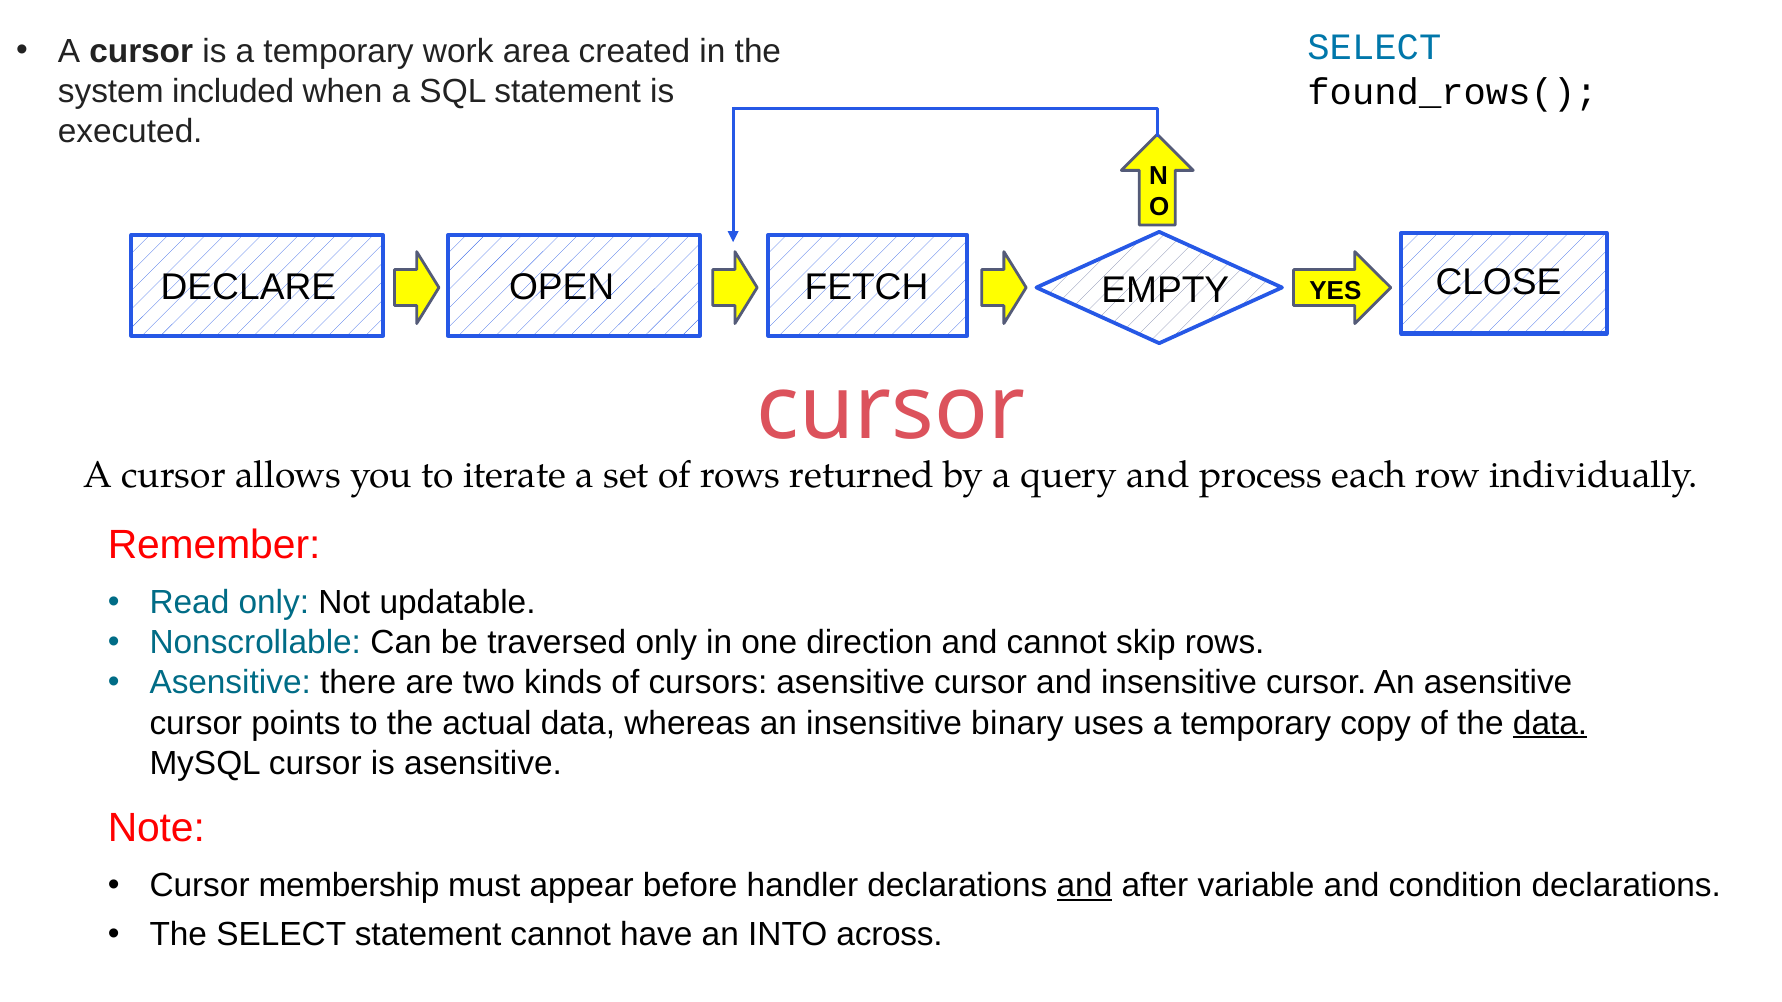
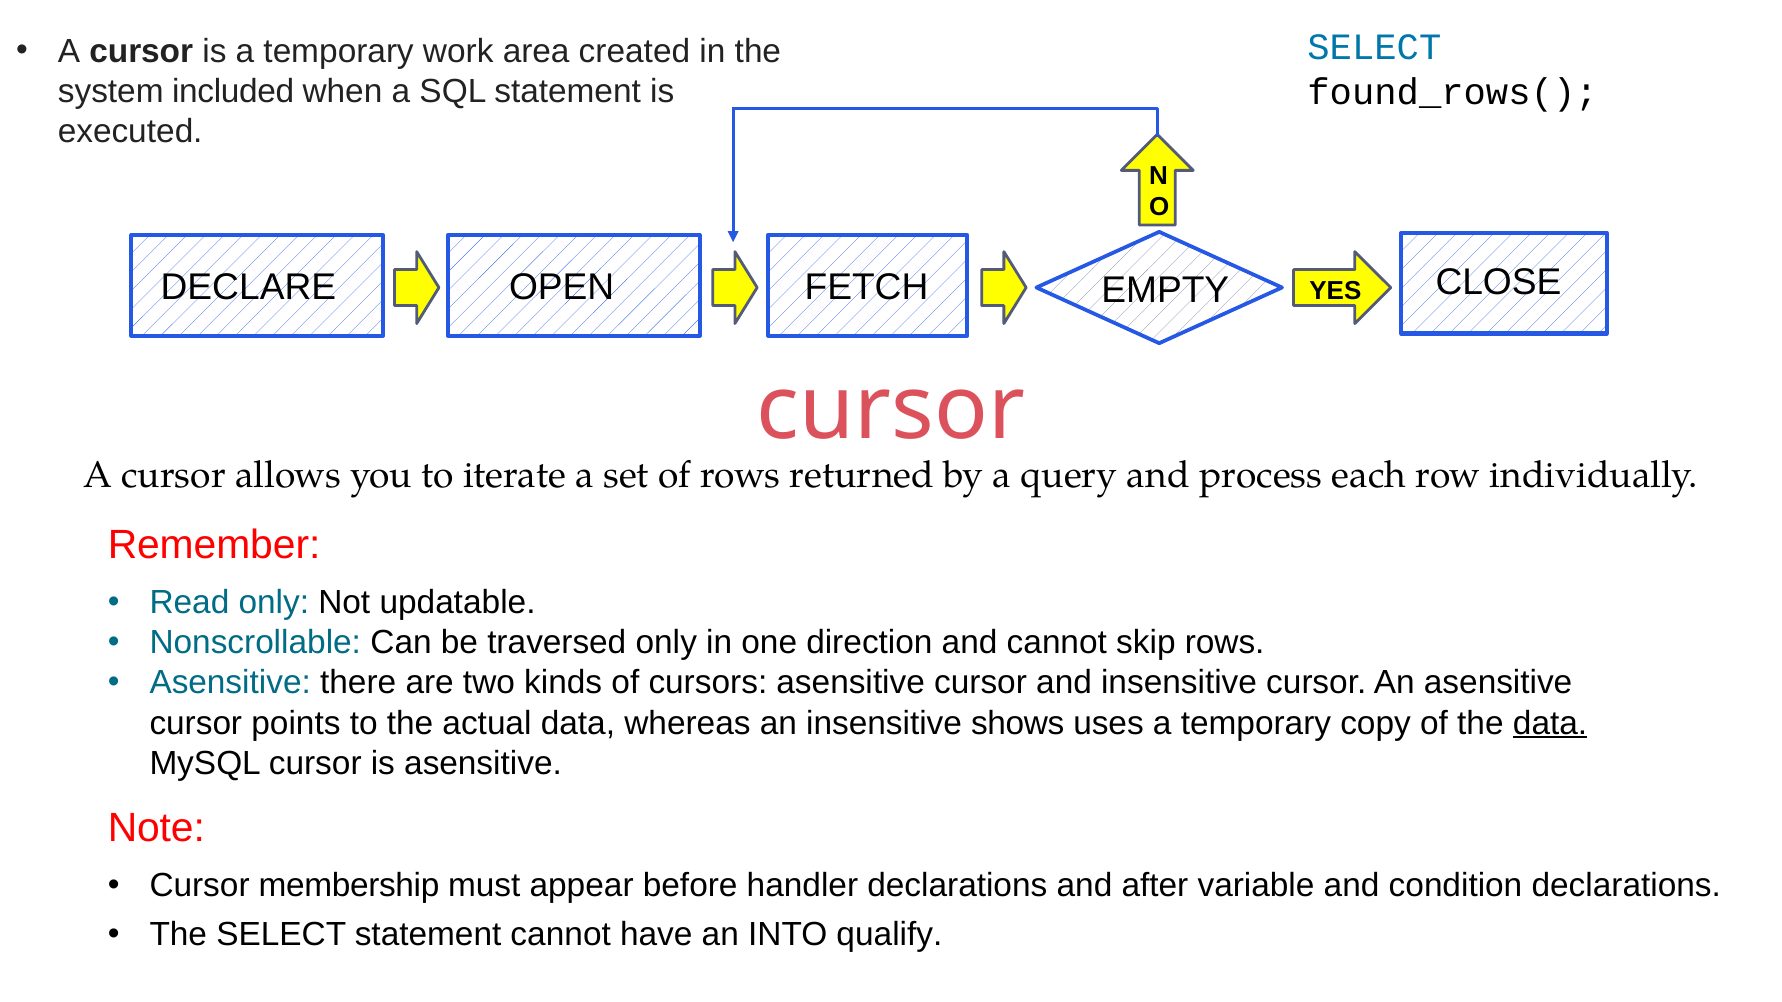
binary: binary -> shows (1018, 723)
and underline: present -> none (1085, 886)
across: across -> qualify (889, 935)
